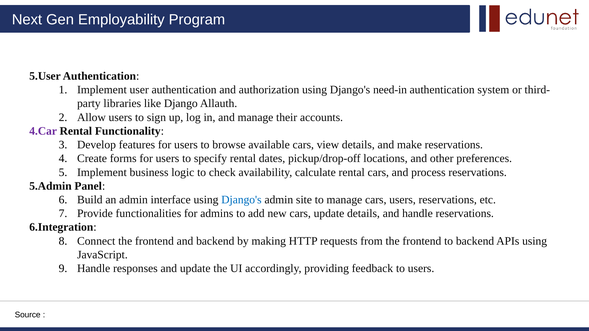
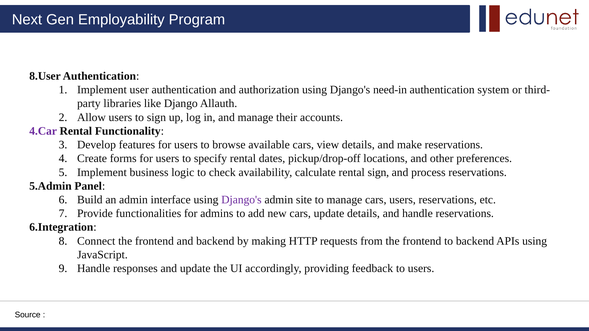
5.User: 5.User -> 8.User (45, 76)
rental cars: cars -> sign (378, 172)
Django's colour: blue -> purple (241, 200)
